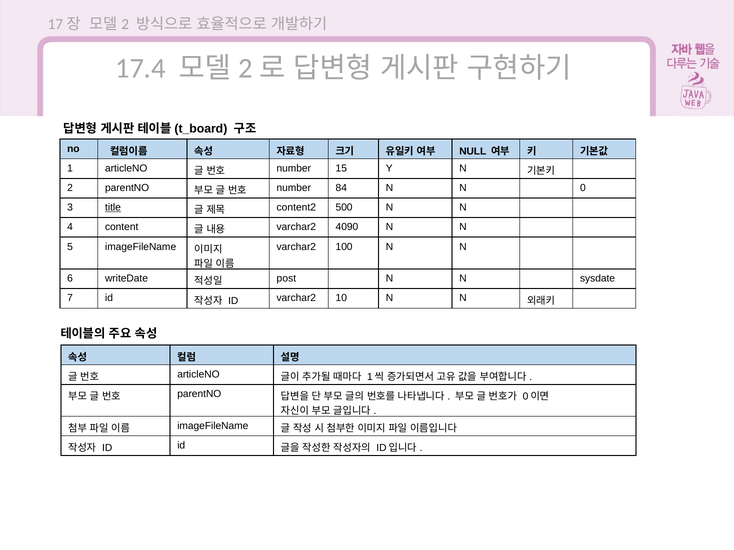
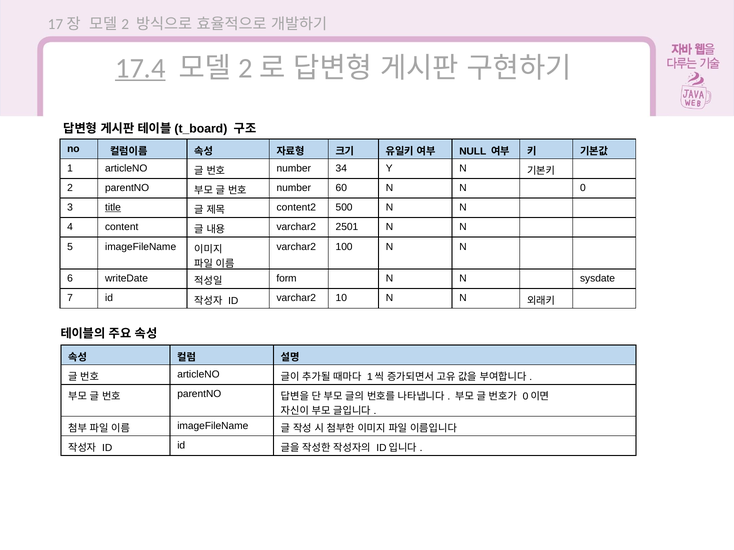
17.4 underline: none -> present (140, 68)
15: 15 -> 34 (341, 168)
84: 84 -> 60 (341, 188)
4090: 4090 -> 2501 (347, 227)
post: post -> form (287, 279)
